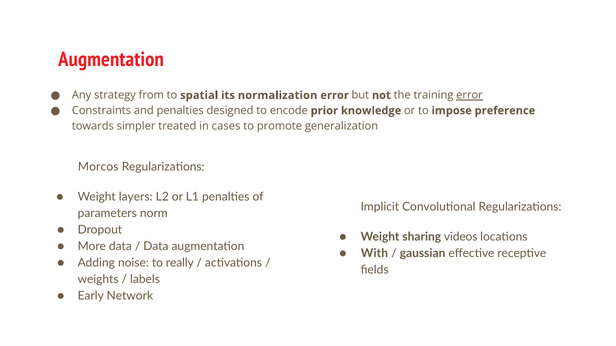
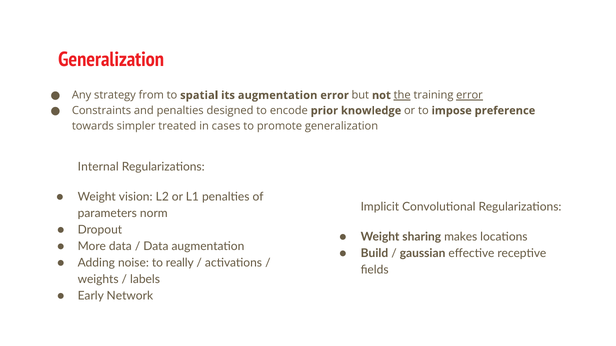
Augmentation: Augmentation -> Generalization (111, 60)
its normalization: normalization -> augmentation (278, 95)
the underline: none -> present (402, 95)
Morcos: Morcos -> Internal (98, 167)
layers: layers -> vision (136, 197)
videos: videos -> makes (461, 237)
With: With -> Build (374, 254)
